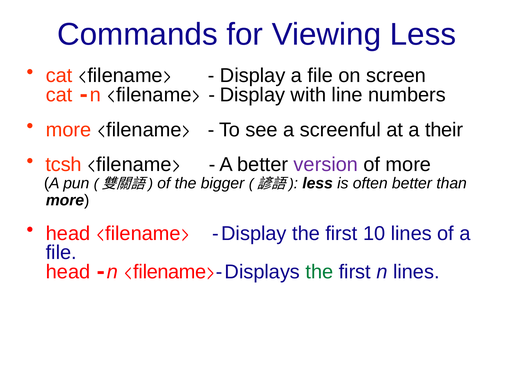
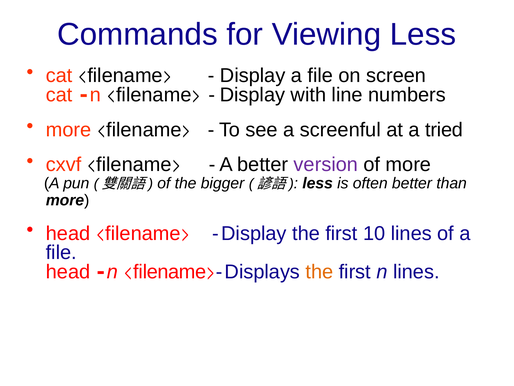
their: their -> tried (444, 130)
tcsh: tcsh -> cxvf (64, 164)
the colour: green -> orange (319, 272)
